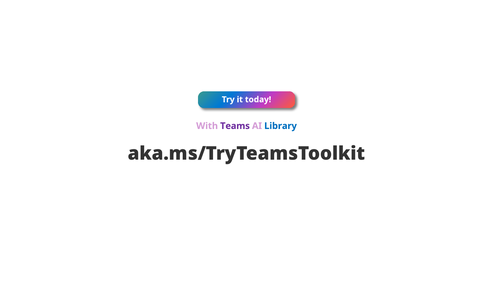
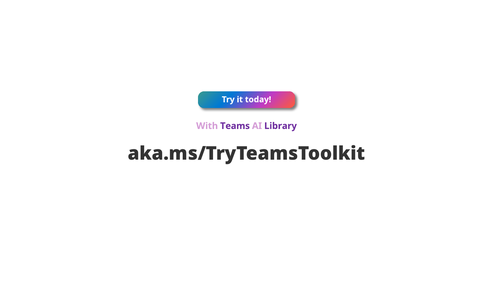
Library colour: blue -> purple (281, 126)
